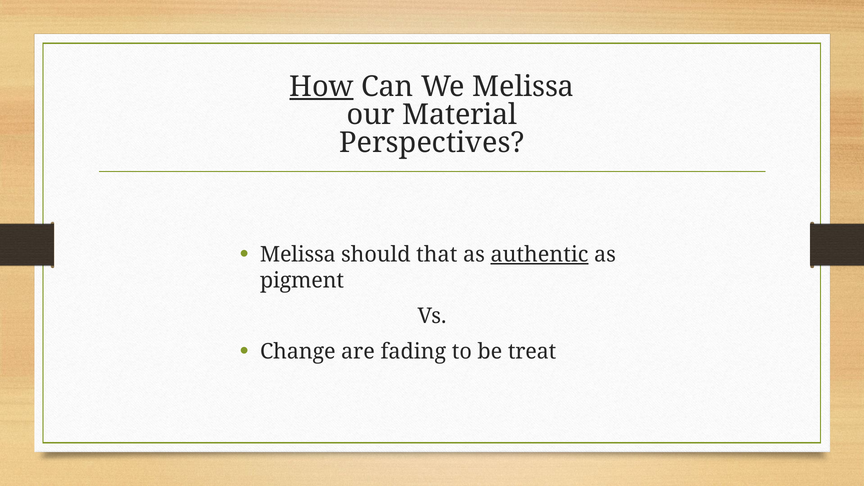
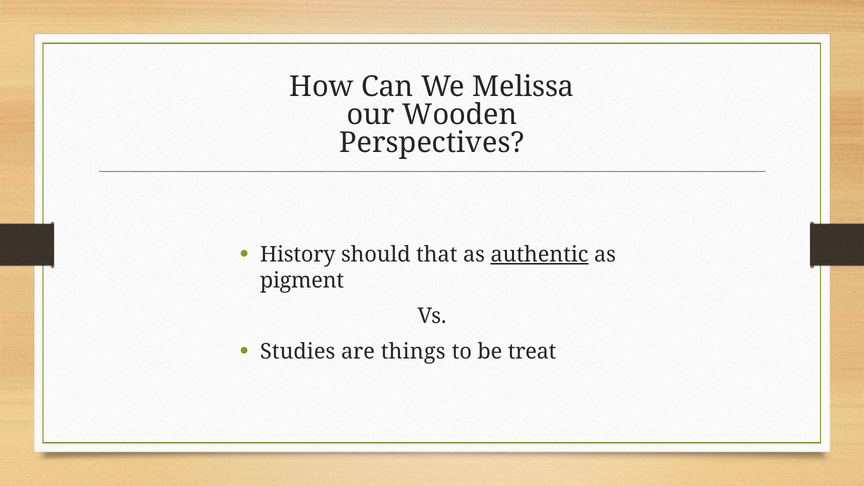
How underline: present -> none (321, 87)
Material: Material -> Wooden (460, 115)
Melissa: Melissa -> History (298, 254)
Change: Change -> Studies (298, 352)
fading: fading -> things (413, 352)
